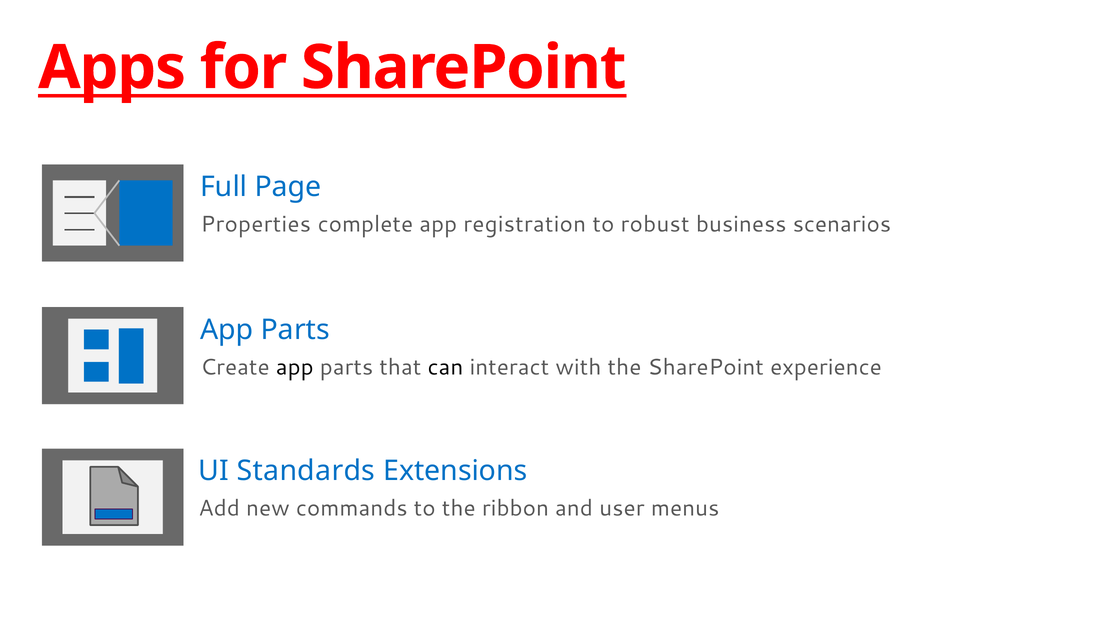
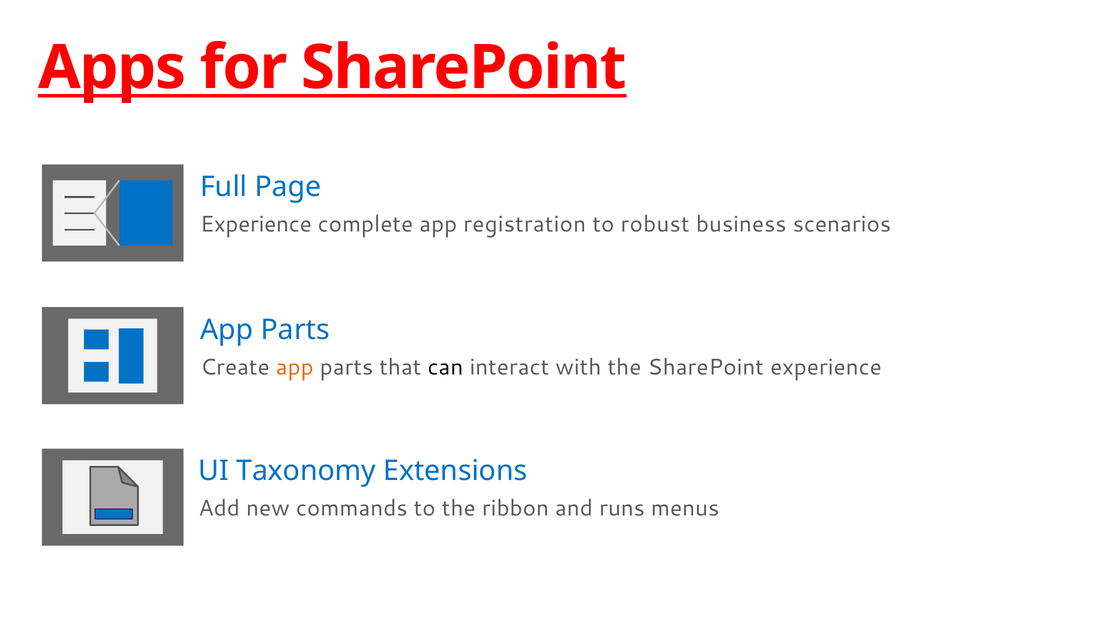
Properties: Properties -> Experience (256, 224)
app colour: black -> orange (295, 368)
Standards: Standards -> Taxonomy (306, 471)
user: user -> runs (622, 508)
